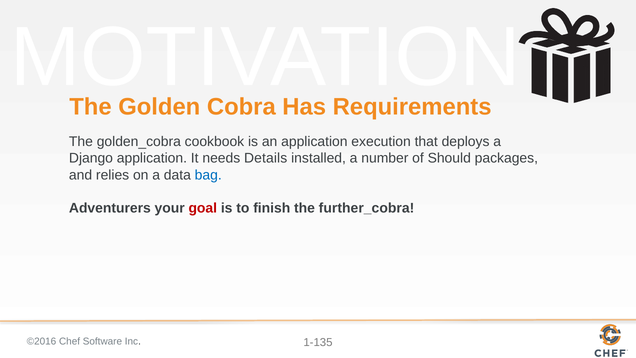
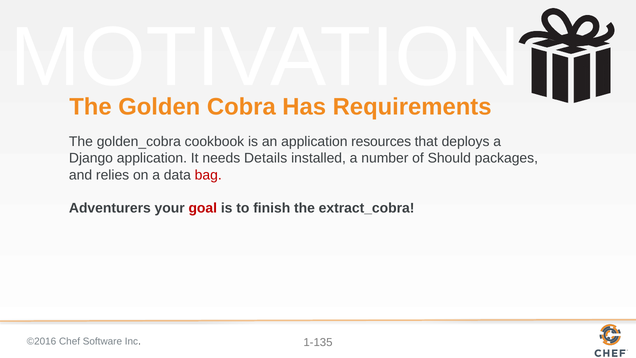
execution: execution -> resources (381, 141)
bag colour: blue -> red (208, 175)
further_cobra: further_cobra -> extract_cobra (367, 208)
